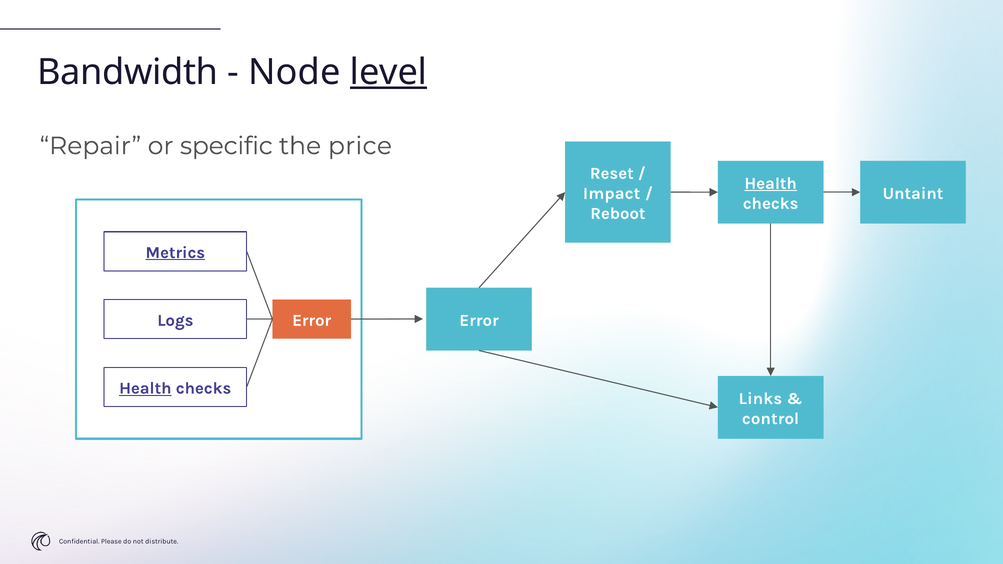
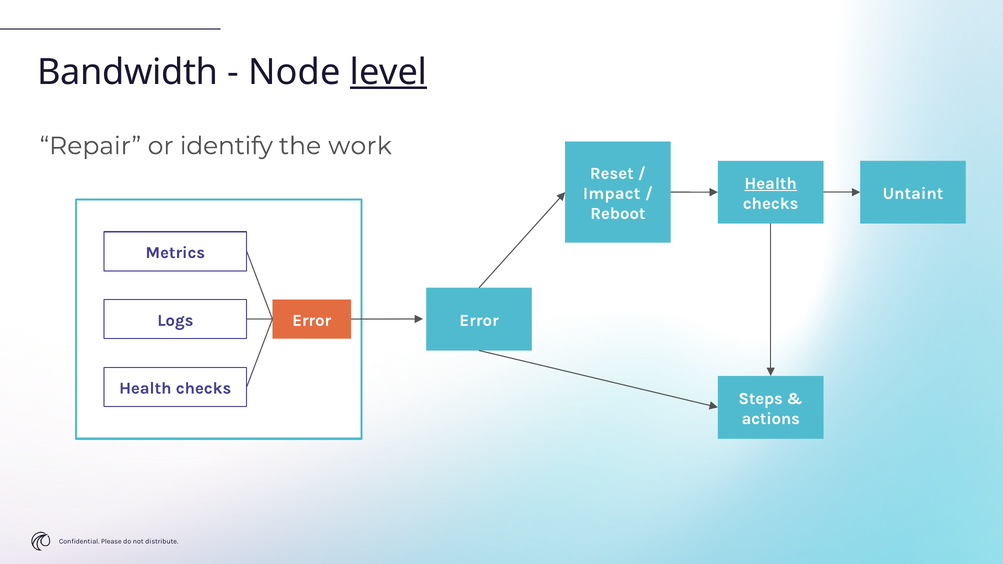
specific: specific -> identify (226, 146)
price: price -> work (360, 146)
Metrics underline: present -> none (175, 253)
Health underline: present -> none (145, 388)
Links: Links -> Steps (761, 399)
control: control -> actions (771, 419)
